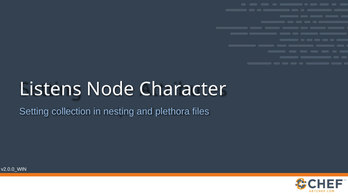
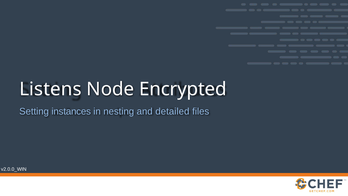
Character: Character -> Encrypted (183, 89)
collection: collection -> instances (71, 111)
plethora: plethora -> detailed (172, 111)
